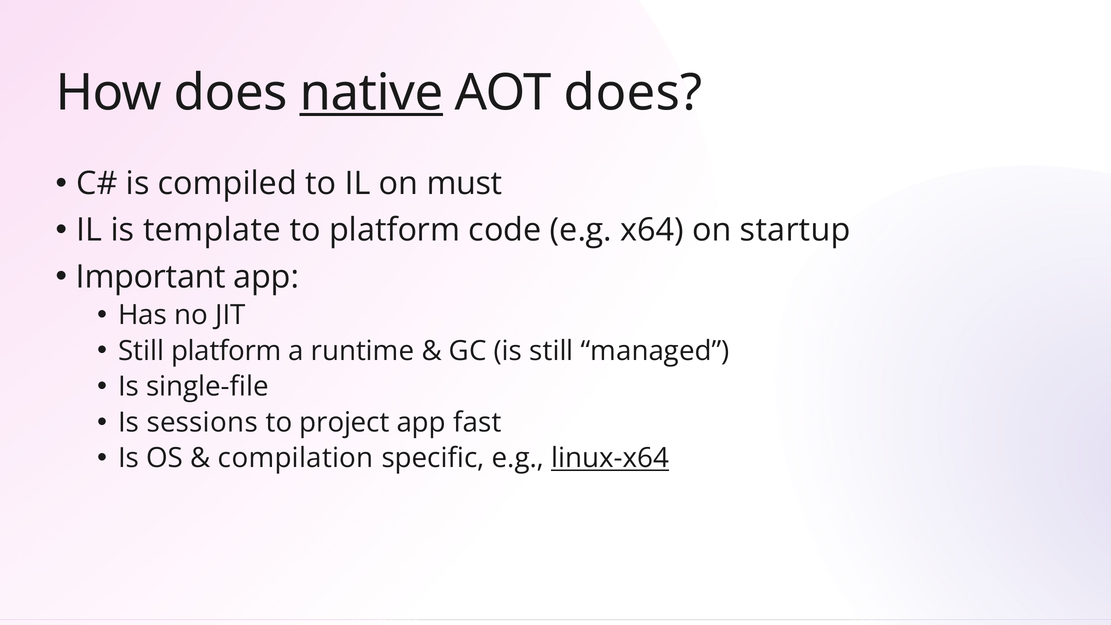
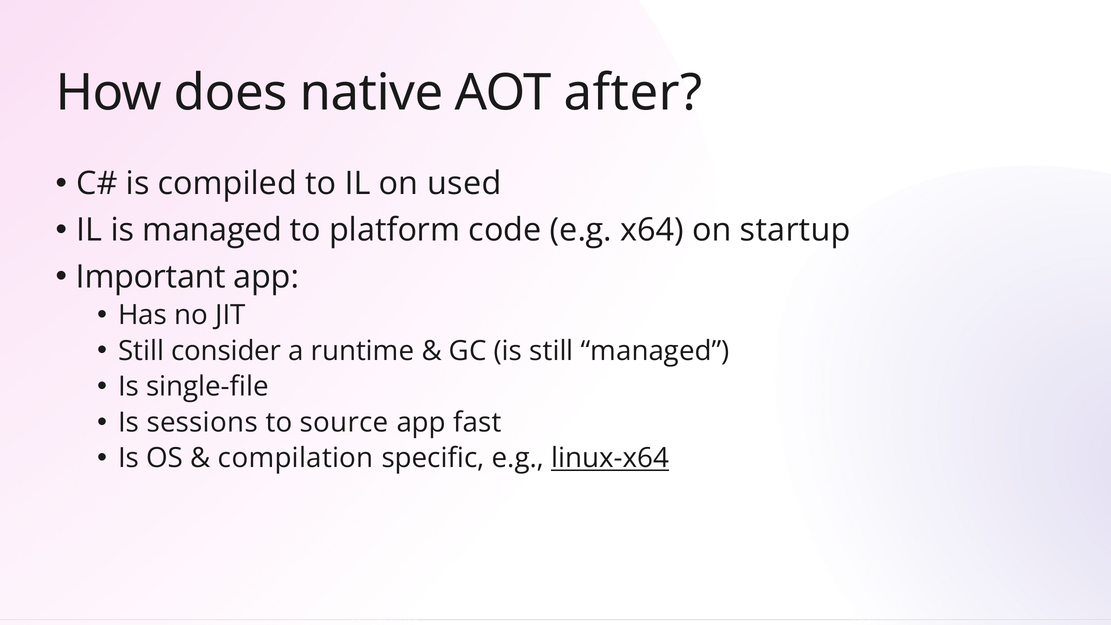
native underline: present -> none (371, 93)
AOT does: does -> after (633, 93)
must: must -> used (464, 184)
is template: template -> managed (212, 230)
Still platform: platform -> consider (226, 351)
project: project -> source (344, 422)
